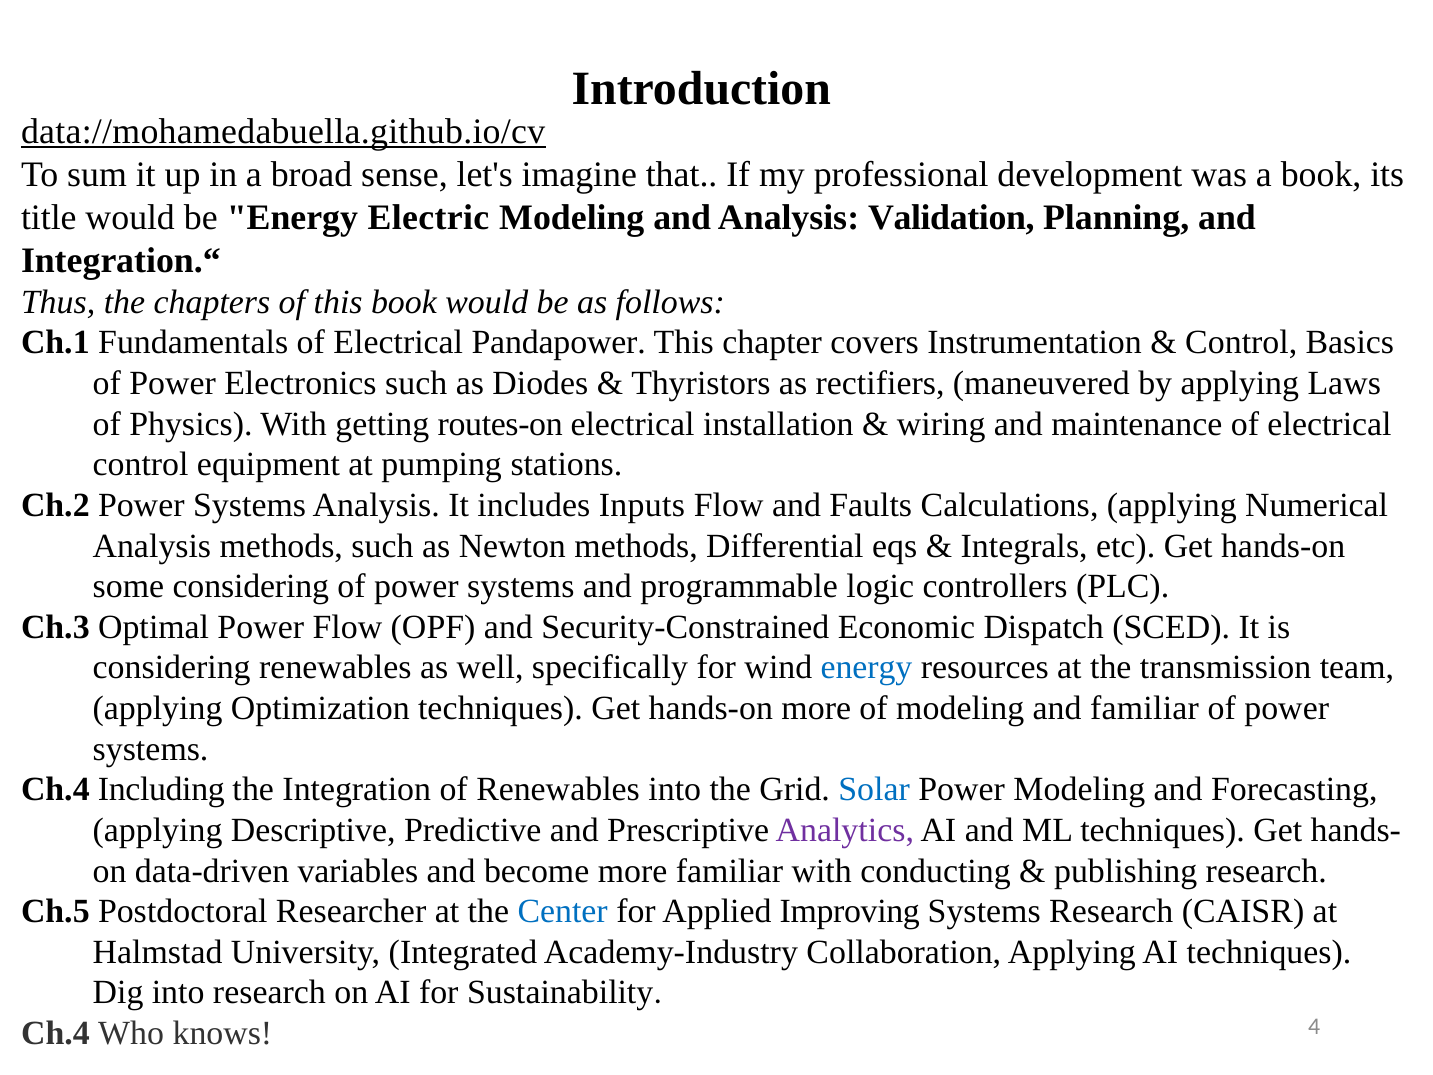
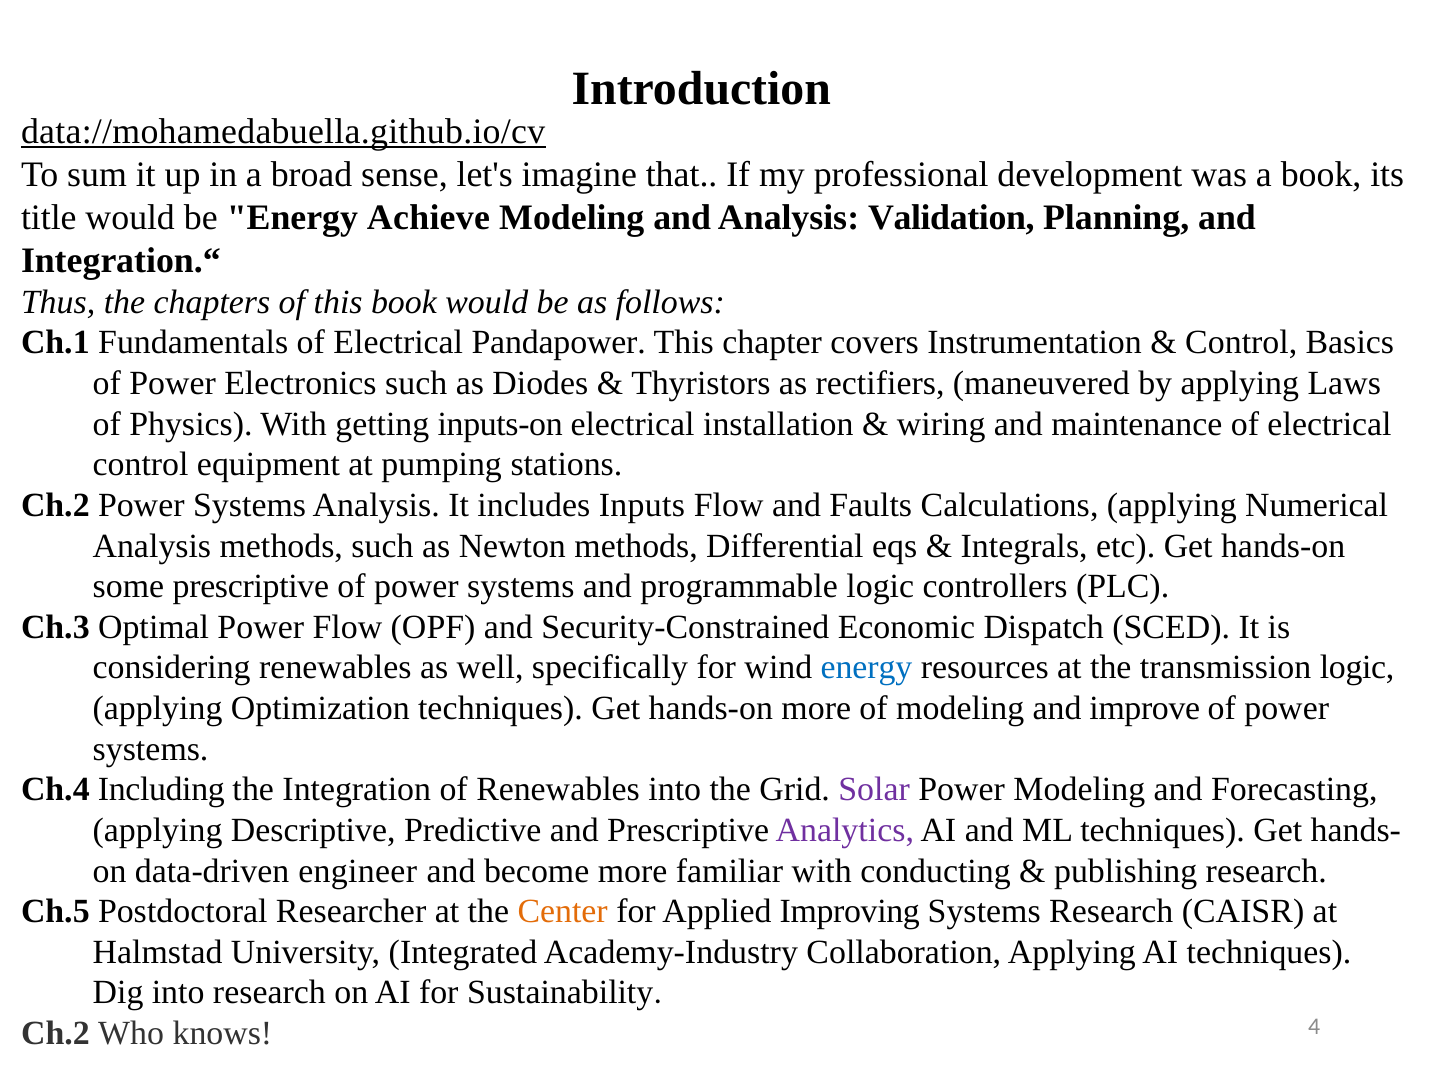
Electric: Electric -> Achieve (428, 217)
routes-on: routes-on -> inputs-on (500, 424)
some considering: considering -> prescriptive (251, 586)
transmission team: team -> logic (1357, 668)
and familiar: familiar -> improve (1145, 708)
Solar colour: blue -> purple (874, 789)
variables: variables -> engineer (358, 871)
Center colour: blue -> orange (563, 911)
Ch.4: Ch.4 -> Ch.2 (55, 1033)
